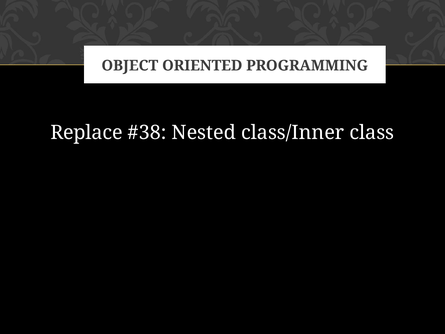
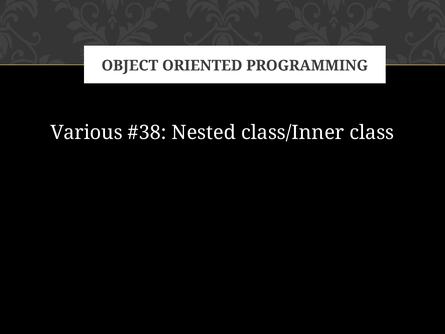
Replace: Replace -> Various (87, 132)
